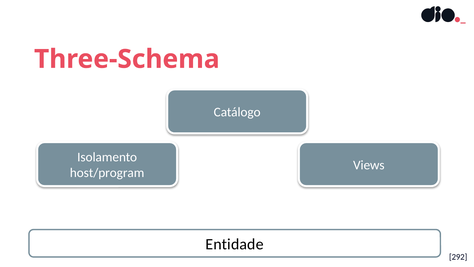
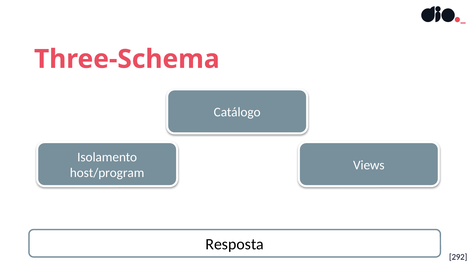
Entidade: Entidade -> Resposta (235, 244)
